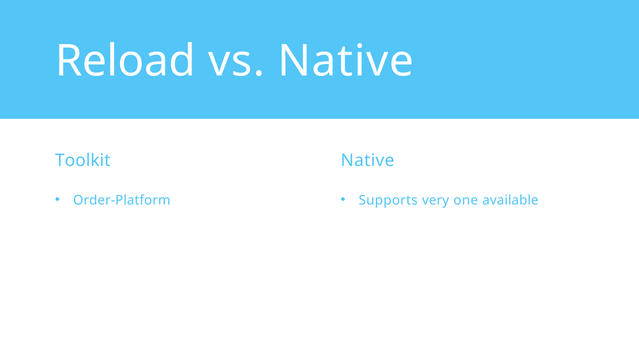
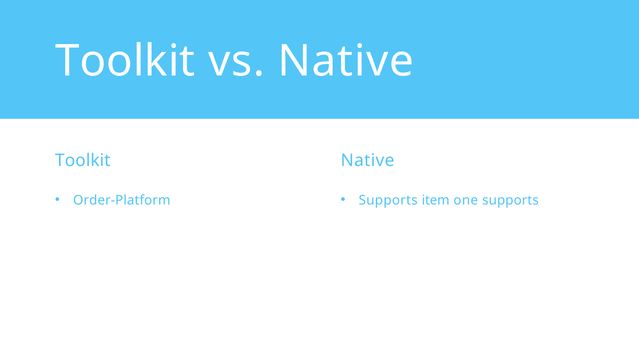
Reload: Reload -> Toolkit (125, 61)
very: very -> item (436, 200)
one available: available -> supports (510, 200)
